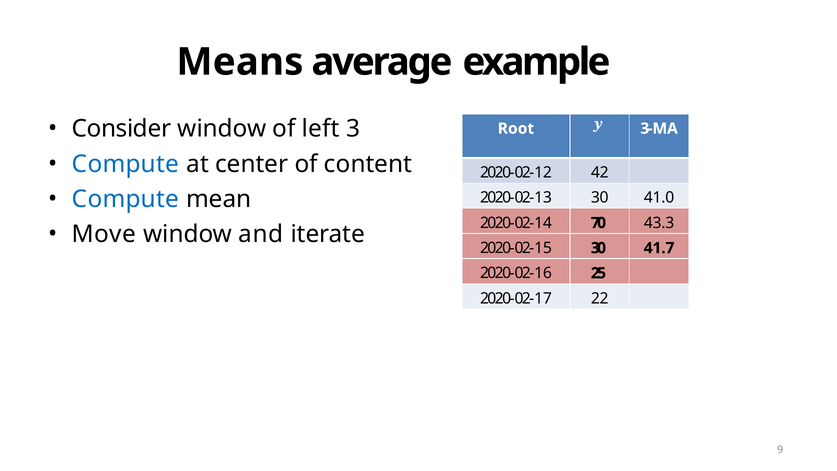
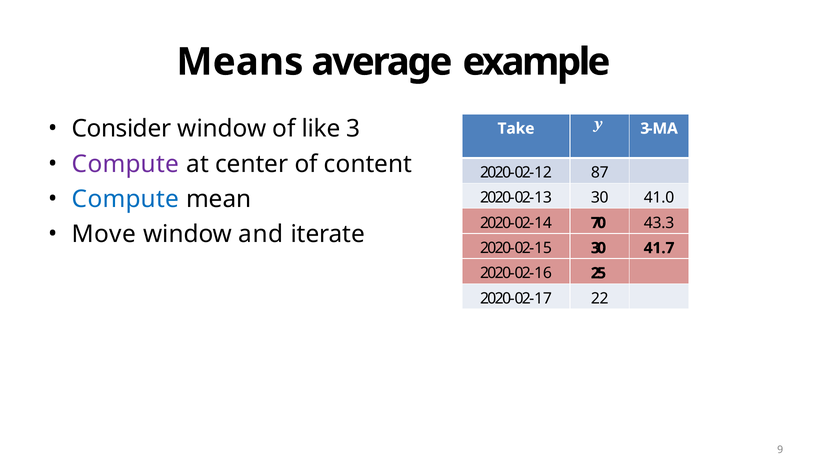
left: left -> like (321, 129)
Root: Root -> Take (516, 129)
Compute colour: blue -> purple (126, 164)
42: 42 -> 87 (600, 173)
